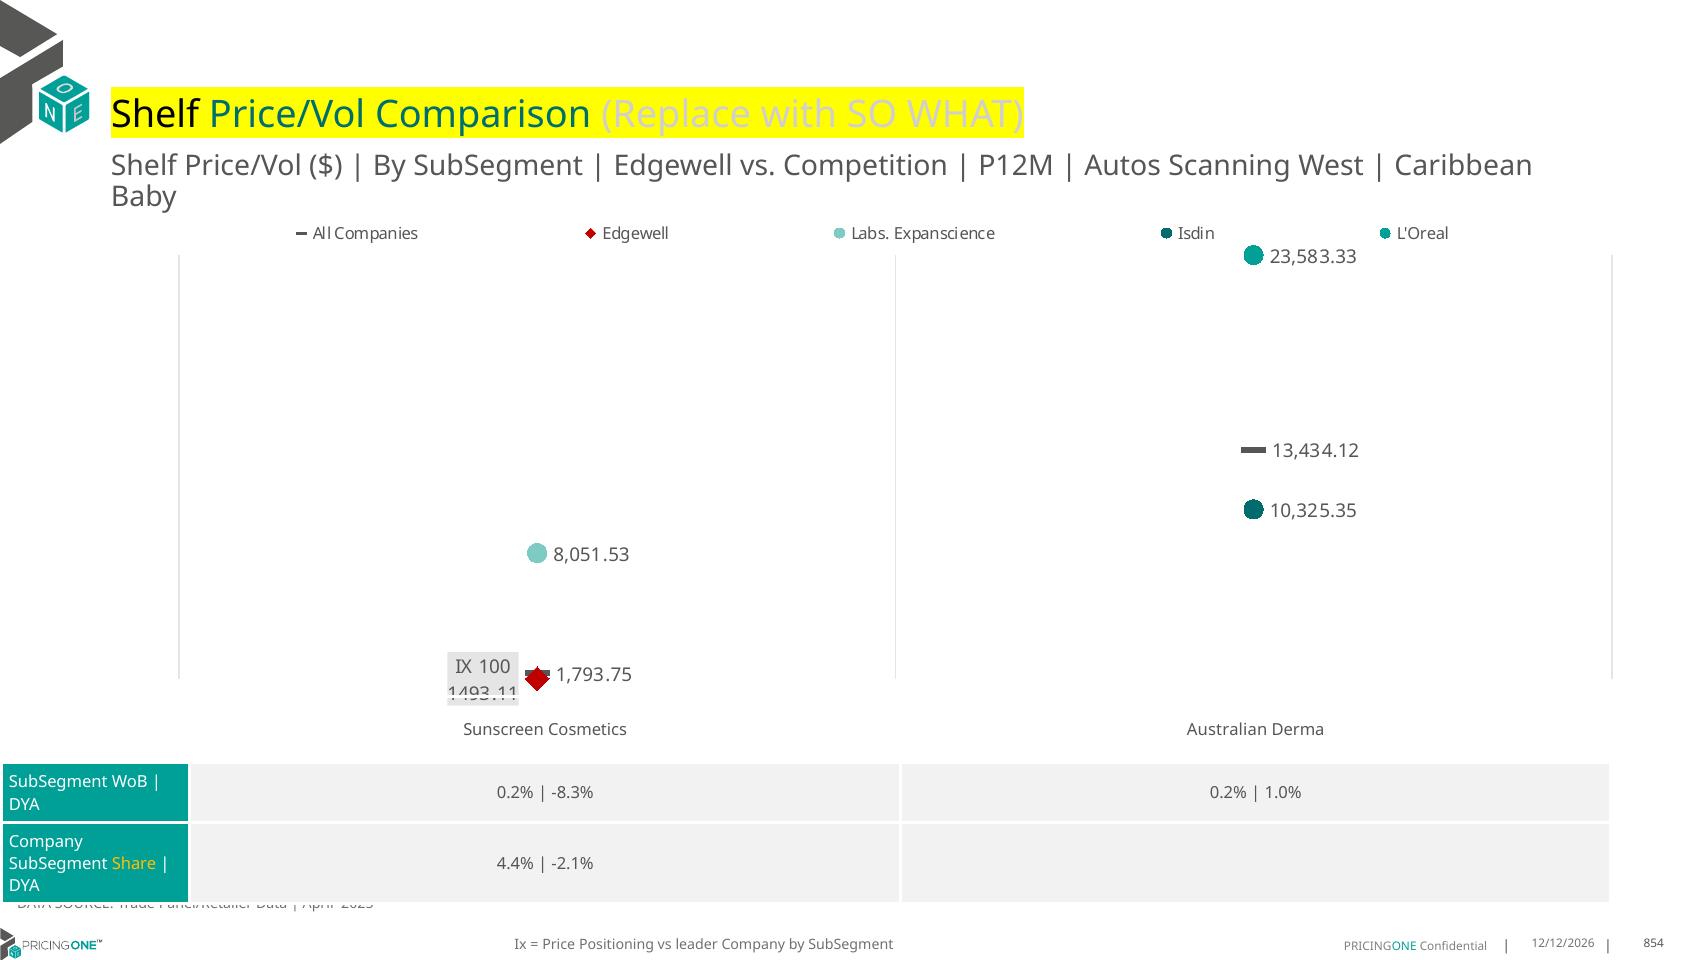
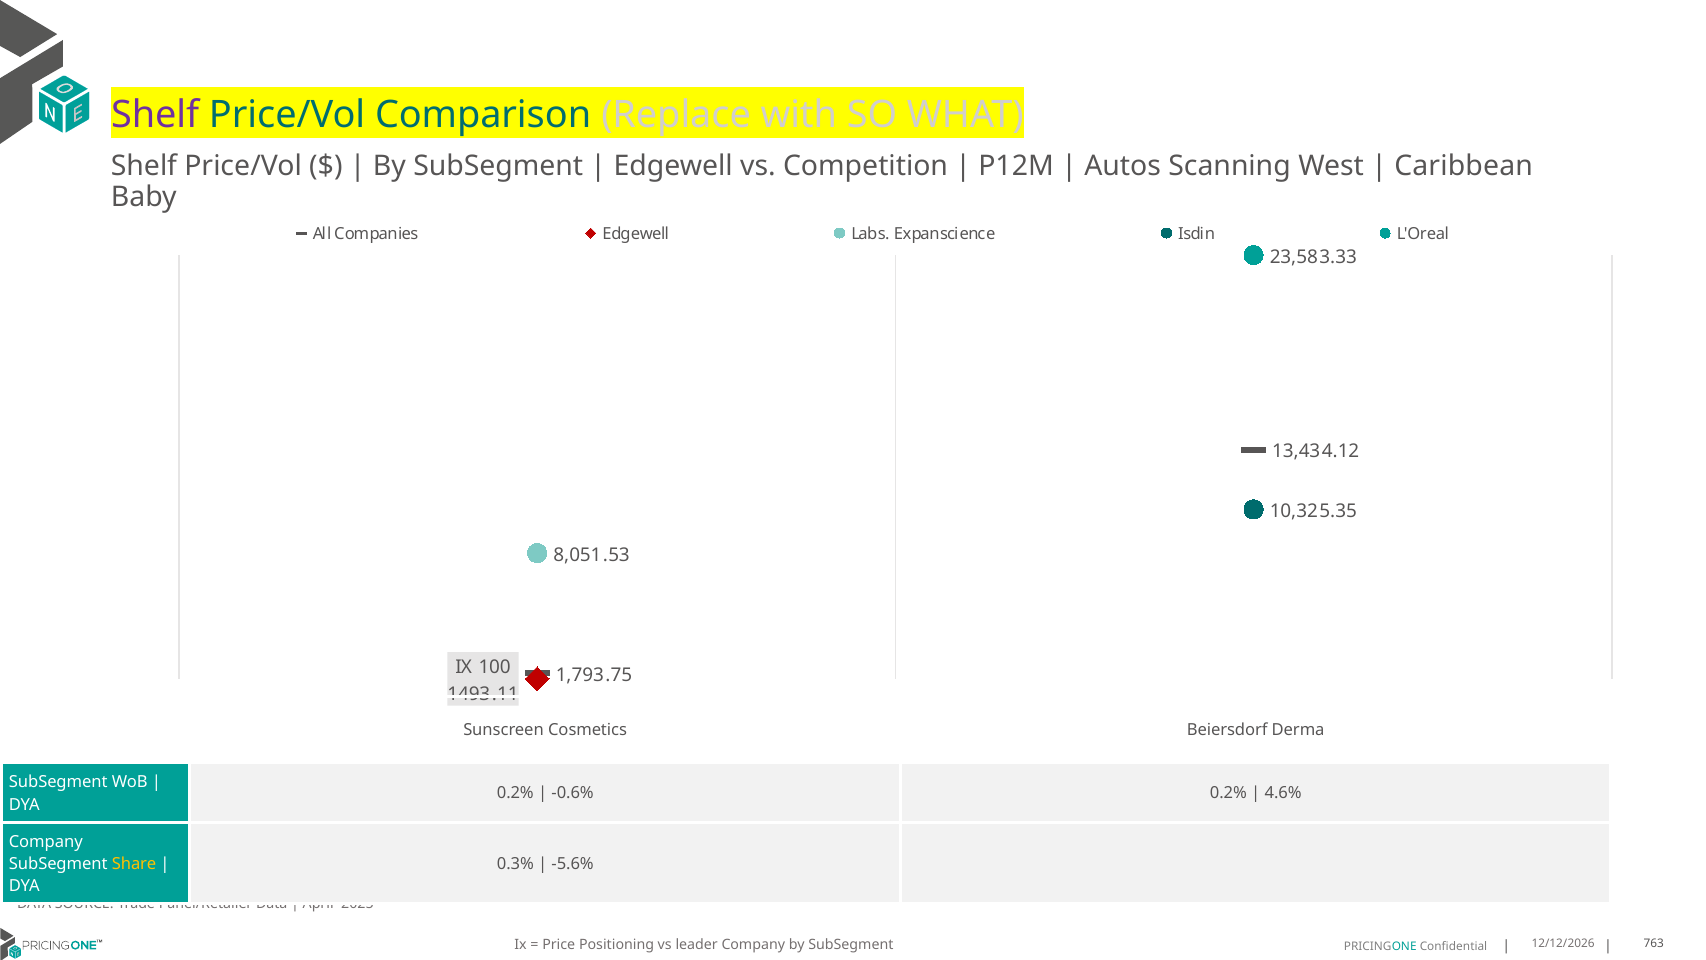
Shelf colour: black -> purple (155, 115)
Australian: Australian -> Beiersdorf (1227, 730)
-8.3%: -8.3% -> -0.6% (573, 793)
1.0%: 1.0% -> 4.6% (1283, 793)
4.4%: 4.4% -> 0.3% (515, 864)
-2.1%: -2.1% -> -5.6% (573, 864)
854: 854 -> 763 (1654, 944)
